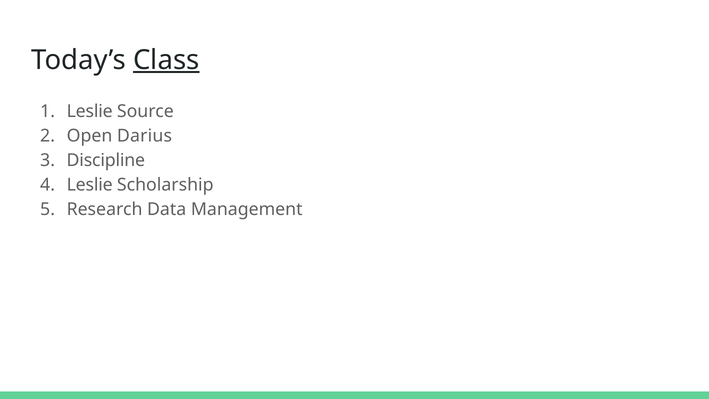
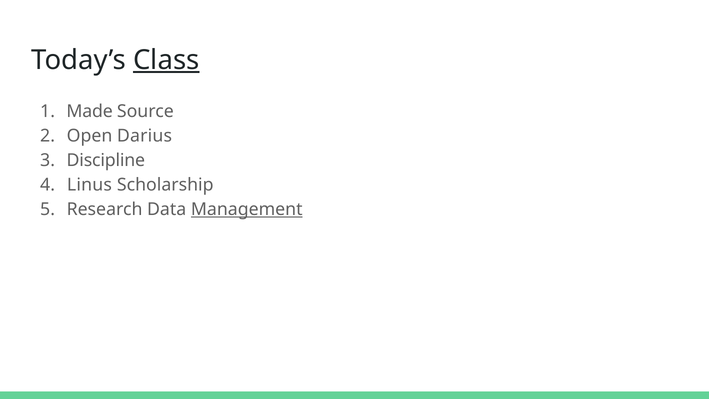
Leslie: Leslie -> Made (90, 111)
Leslie: Leslie -> Linus (89, 185)
Management underline: none -> present (247, 209)
